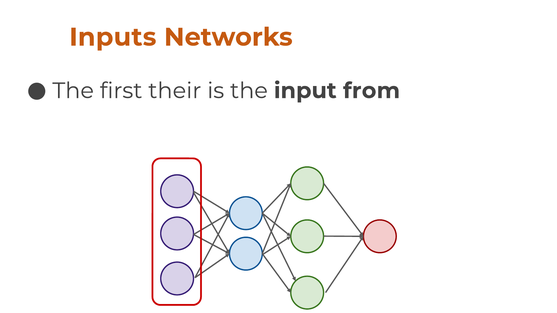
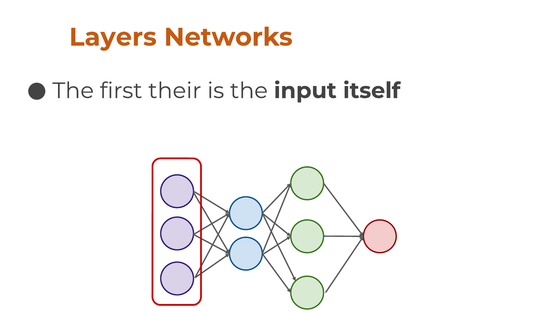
Inputs: Inputs -> Layers (113, 37)
from: from -> itself (372, 91)
